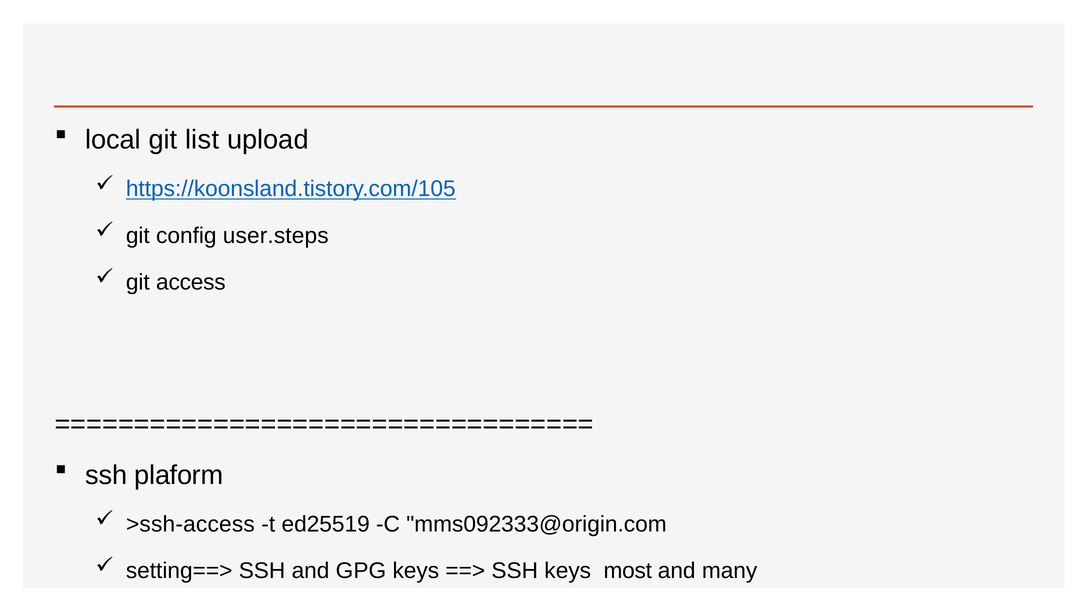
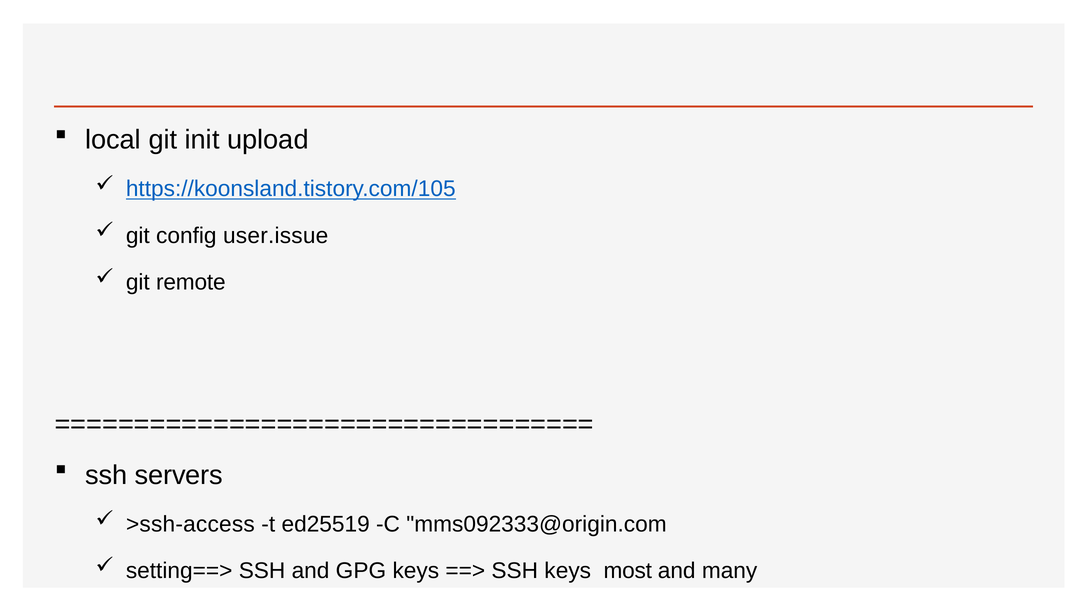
list: list -> init (202, 140)
user.steps: user.steps -> user.issue (276, 236)
access: access -> remote (191, 282)
plaform: plaform -> servers (179, 475)
